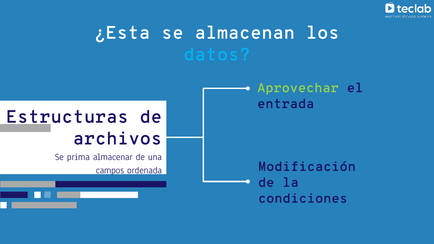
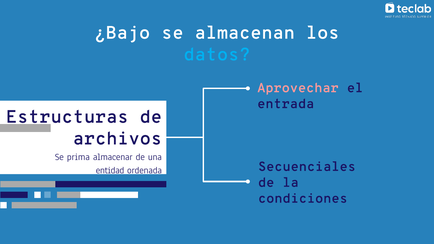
¿Esta: ¿Esta -> ¿Bajo (122, 33)
Aprovechar colour: light green -> pink (298, 88)
campos: campos -> entidad (110, 170)
Modificación: Modificación -> Secuenciales (307, 167)
